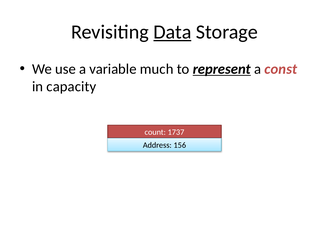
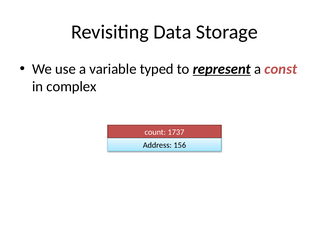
Data underline: present -> none (172, 32)
much: much -> typed (157, 69)
capacity: capacity -> complex (71, 87)
